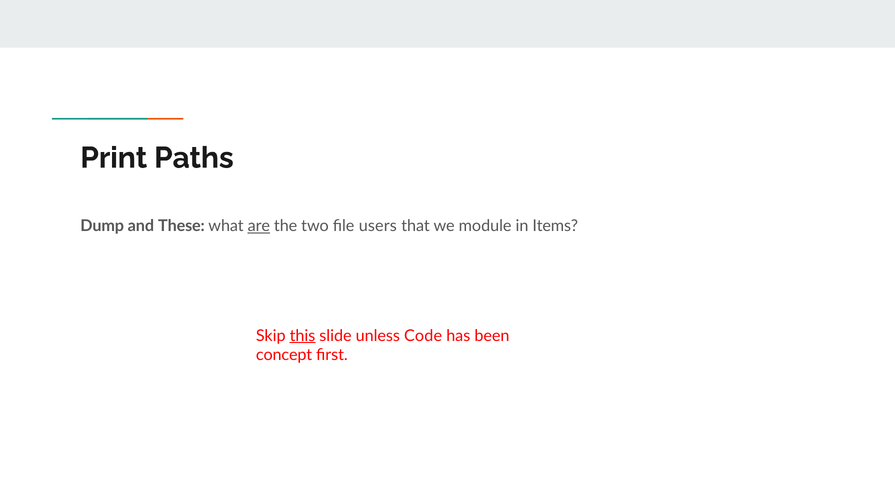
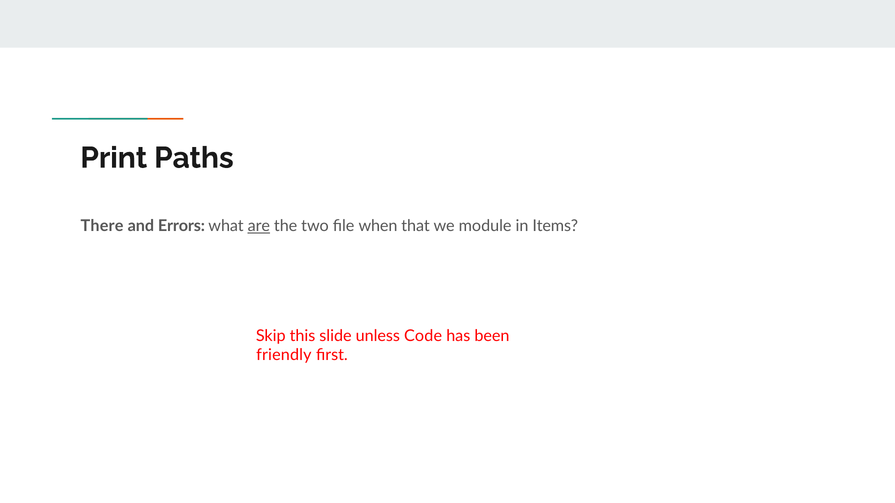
Dump: Dump -> There (102, 226)
These: These -> Errors (181, 226)
users: users -> when (378, 226)
this underline: present -> none (302, 336)
concept: concept -> friendly (284, 355)
